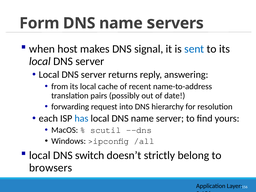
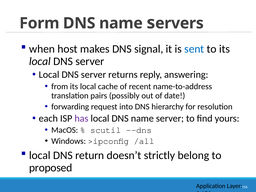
has colour: blue -> purple (81, 118)
switch: switch -> return (90, 155)
browsers: browsers -> proposed (51, 168)
